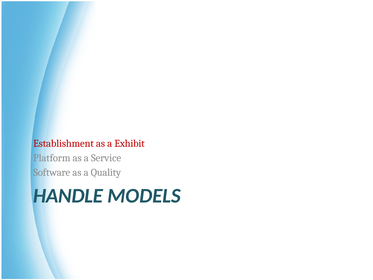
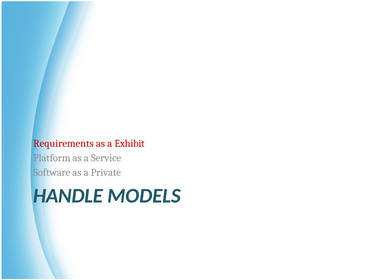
Establishment: Establishment -> Requirements (63, 143)
Quality: Quality -> Private (106, 172)
